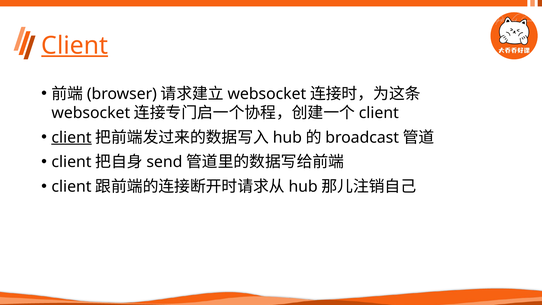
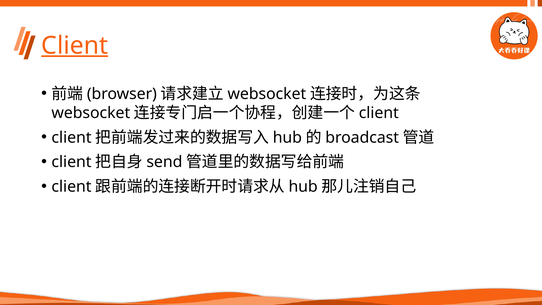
client underline: present -> none (72, 137)
